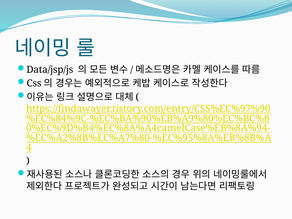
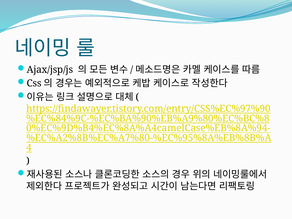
Data/jsp/js: Data/jsp/js -> Ajax/jsp/js (50, 70)
